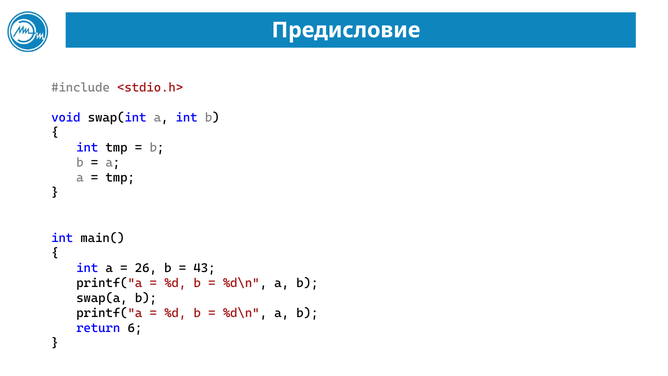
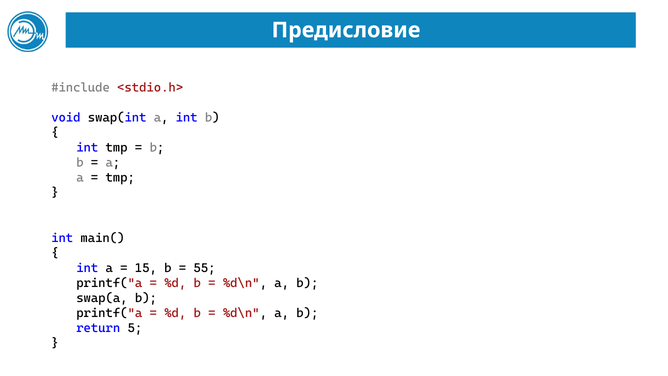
26: 26 -> 15 (146, 268)
43: 43 -> 55 (204, 268)
6: 6 -> 5 (135, 328)
